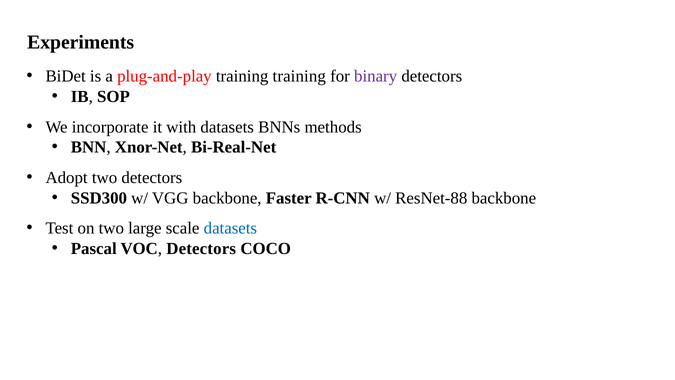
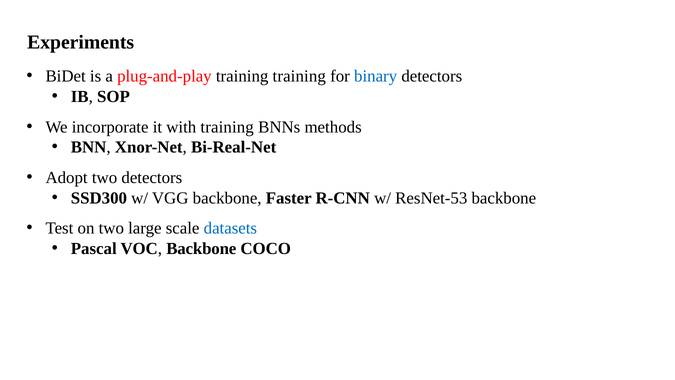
binary colour: purple -> blue (376, 76)
with datasets: datasets -> training (227, 127)
ResNet-88: ResNet-88 -> ResNet-53 (431, 198)
VOC Detectors: Detectors -> Backbone (201, 248)
